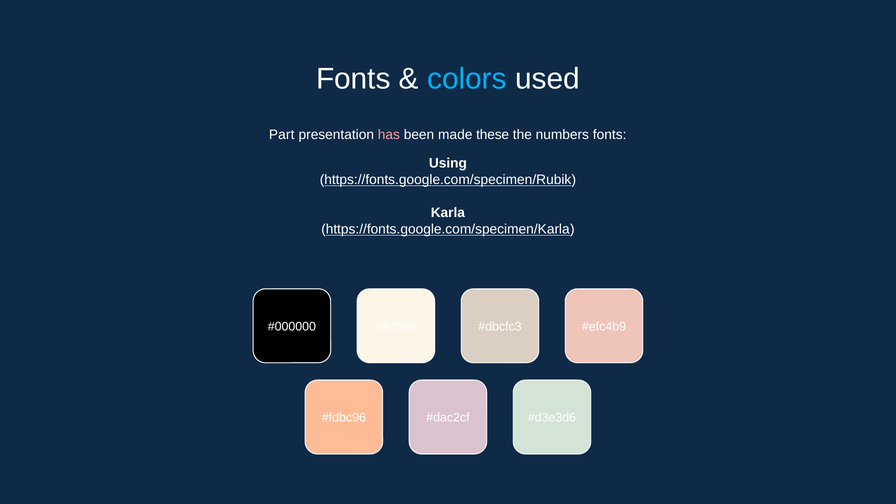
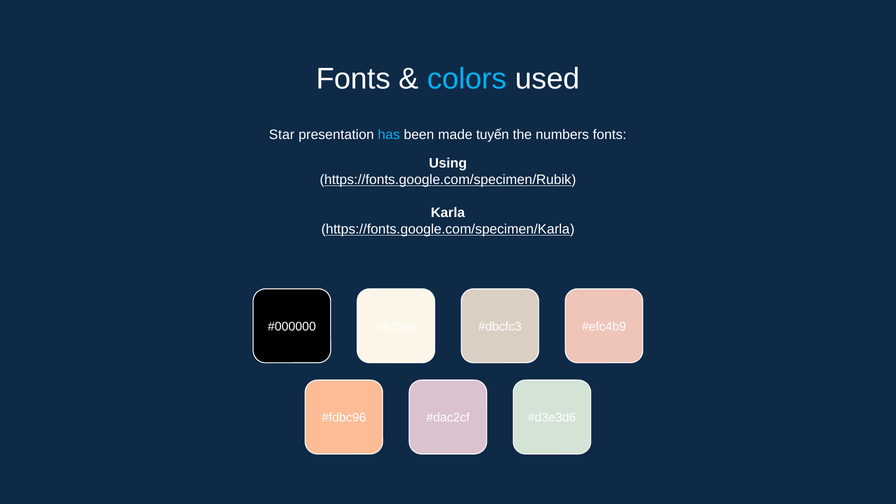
Part: Part -> Star (282, 135)
has colour: pink -> light blue (389, 135)
these: these -> tuyến (493, 135)
